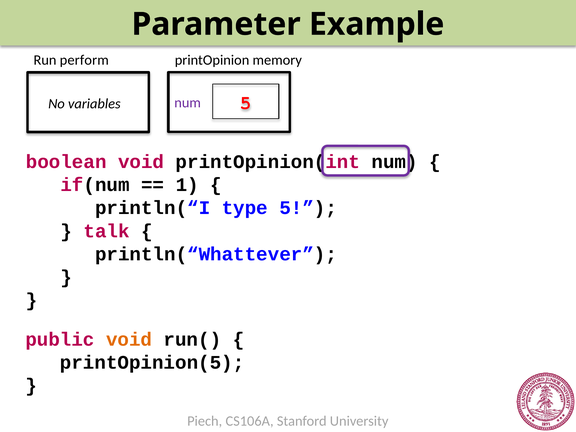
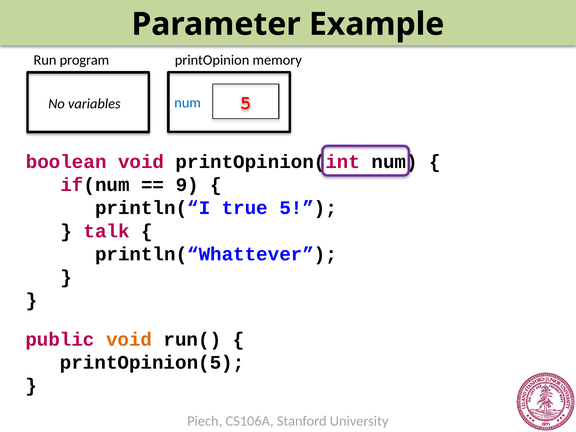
perform: perform -> program (84, 60)
num colour: purple -> blue (188, 103)
1: 1 -> 9 (187, 185)
type: type -> true (245, 208)
